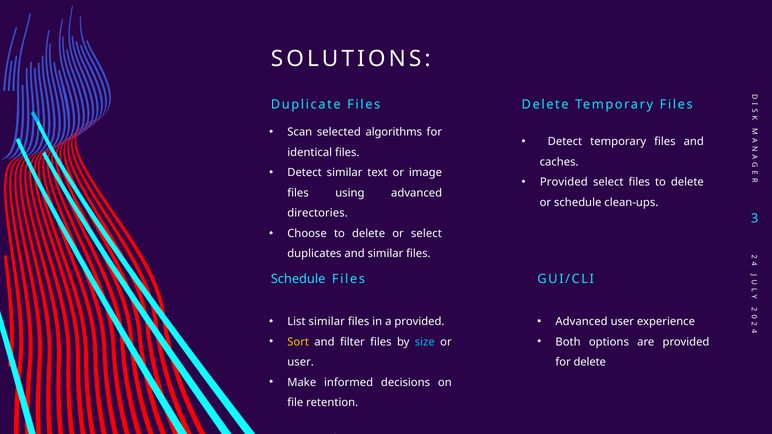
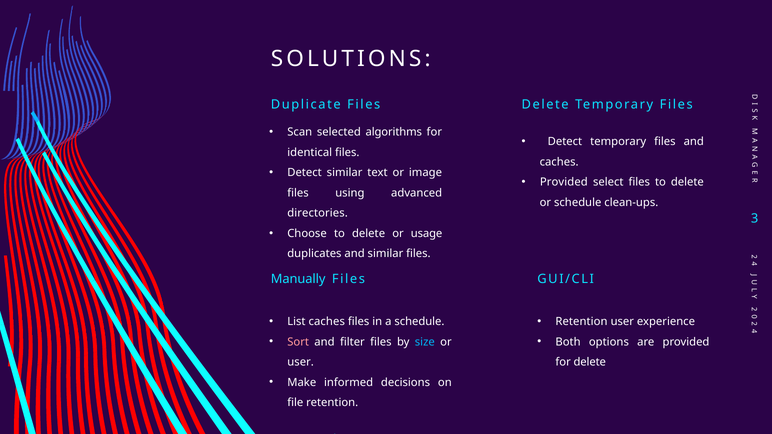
or select: select -> usage (427, 234)
Schedule: Schedule -> Manually (298, 279)
List similar: similar -> caches (327, 322)
a provided: provided -> schedule (419, 322)
Advanced: Advanced -> Retention (582, 322)
Sort colour: yellow -> pink (298, 342)
